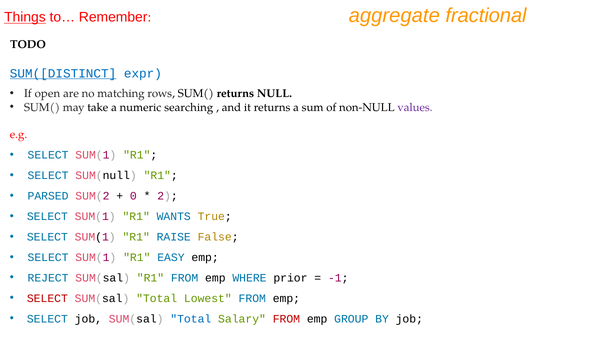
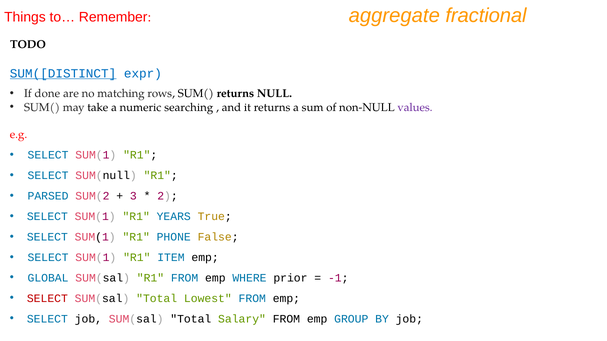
Things underline: present -> none (25, 17)
open: open -> done (47, 94)
0: 0 -> 3 (133, 196)
WANTS: WANTS -> YEARS (174, 217)
RAISE: RAISE -> PHONE (174, 237)
EASY: EASY -> ITEM (171, 258)
REJECT: REJECT -> GLOBAL (48, 278)
Total colour: blue -> black (191, 319)
FROM colour: red -> black (286, 319)
